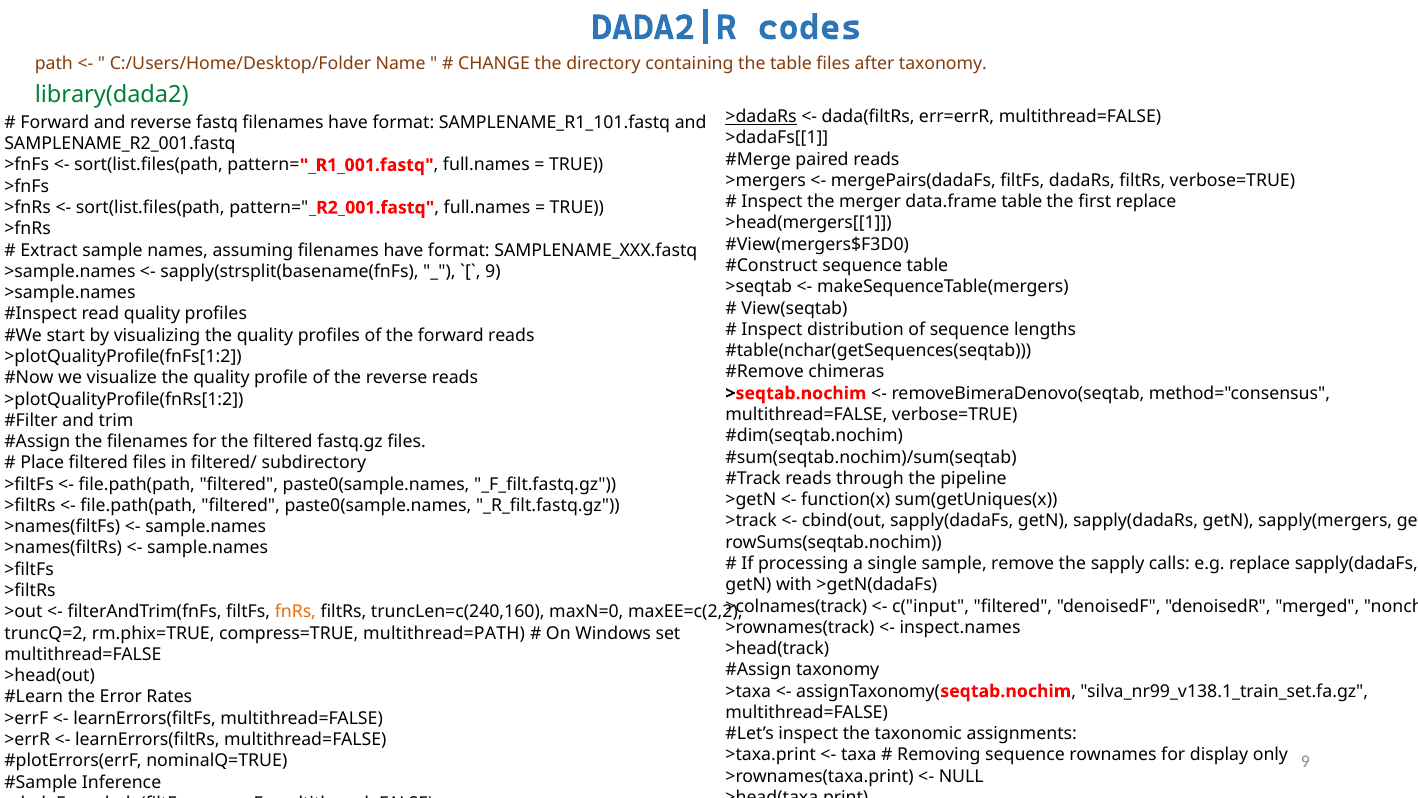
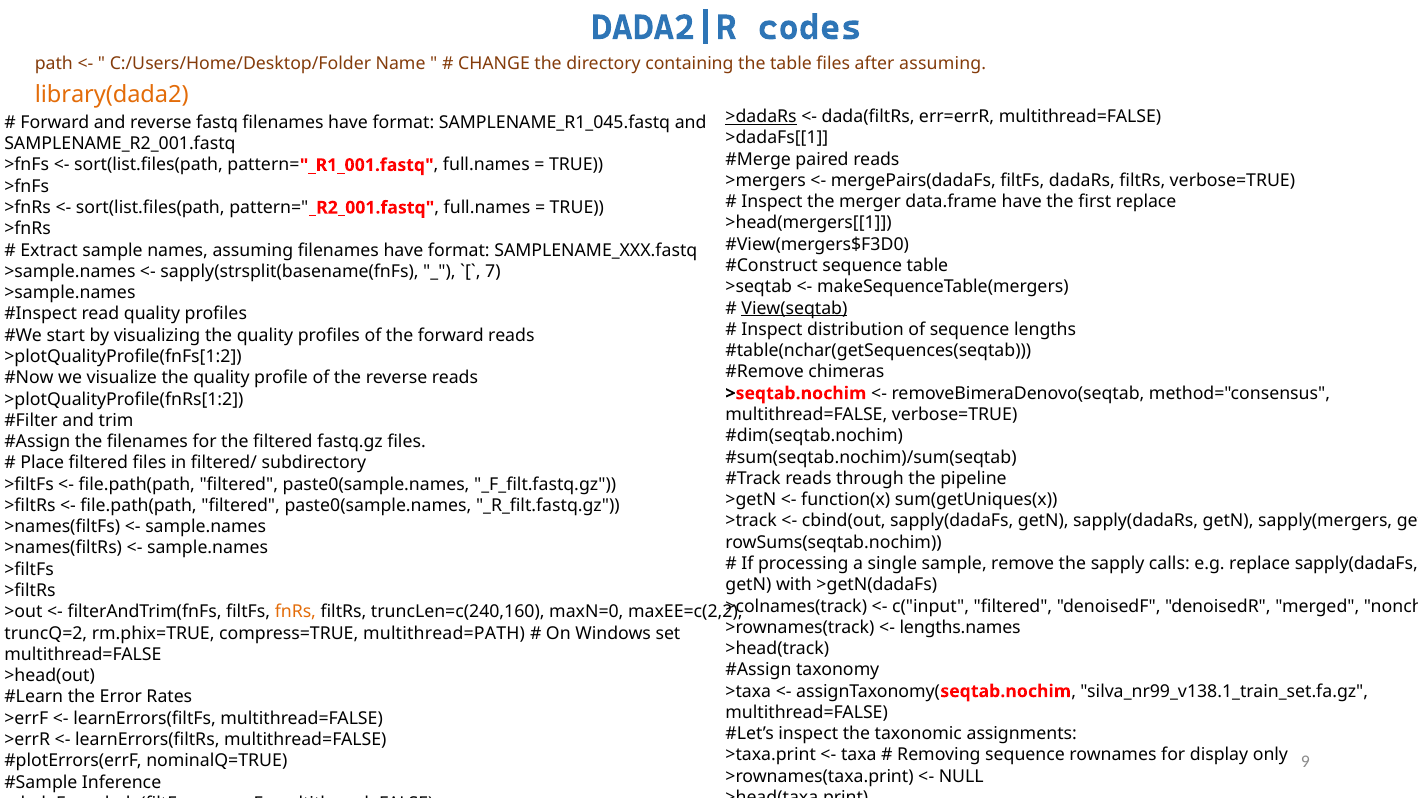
after taxonomy: taxonomy -> assuming (943, 63)
library(dada2 colour: green -> orange (112, 94)
SAMPLENAME_R1_101.fastq: SAMPLENAME_R1_101.fastq -> SAMPLENAME_R1_045.fastq (555, 122)
data.frame table: table -> have (1022, 202)
9: 9 -> 7 (493, 271)
View(seqtab underline: none -> present (794, 308)
inspect.names: inspect.names -> lengths.names (960, 627)
